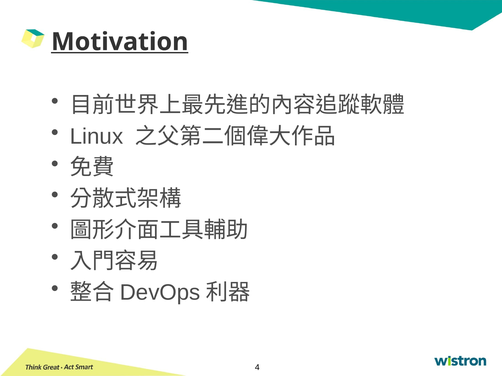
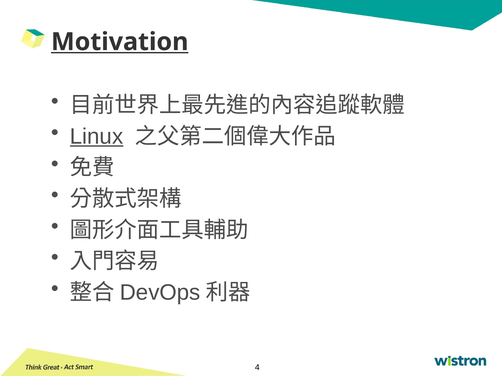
Linux underline: none -> present (97, 137)
